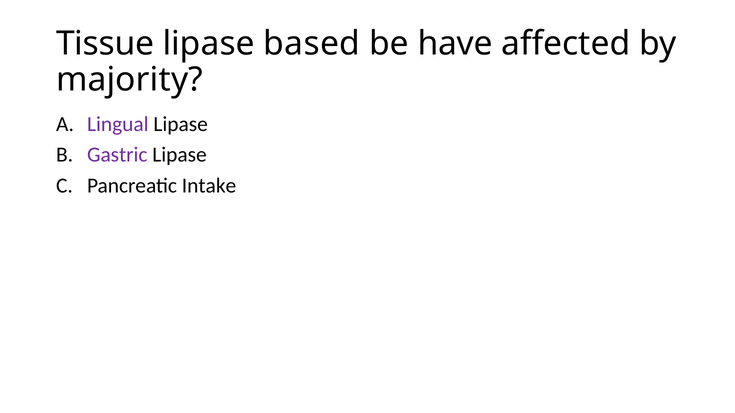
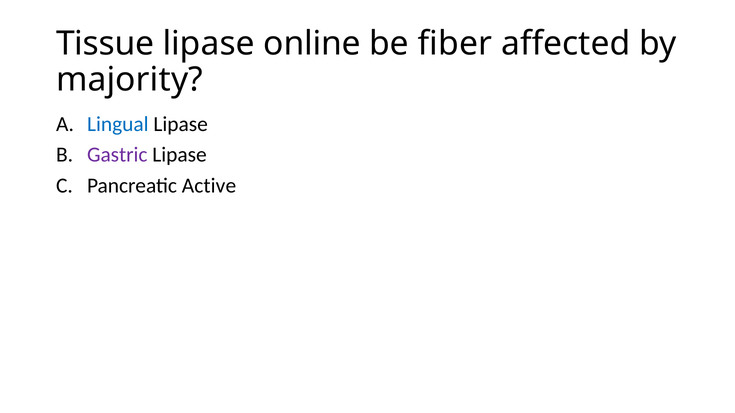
based: based -> online (312, 44)
have: have -> fiber (455, 44)
Lingual colour: purple -> blue (118, 124)
Intake: Intake -> Active (209, 186)
